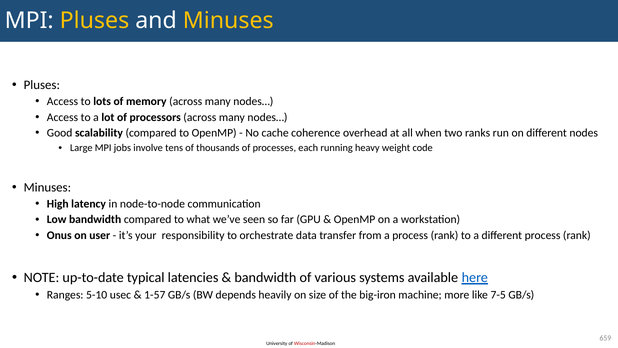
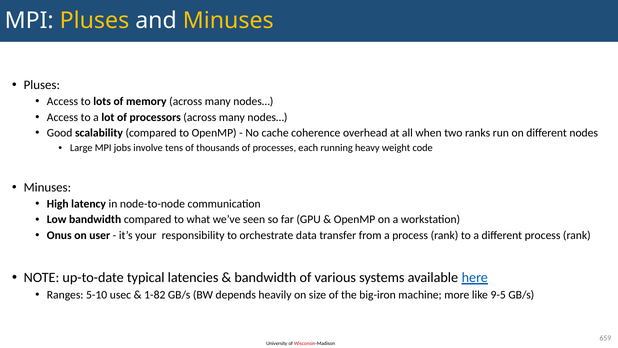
1-57: 1-57 -> 1-82 (155, 295)
7-5: 7-5 -> 9-5 (498, 295)
